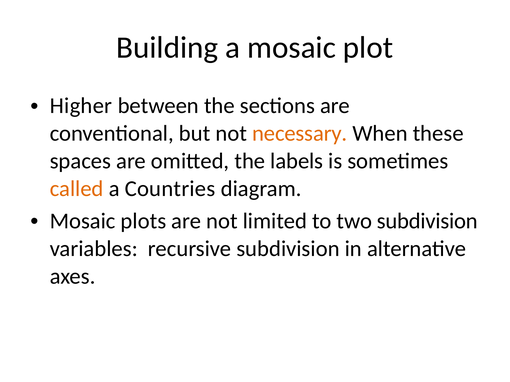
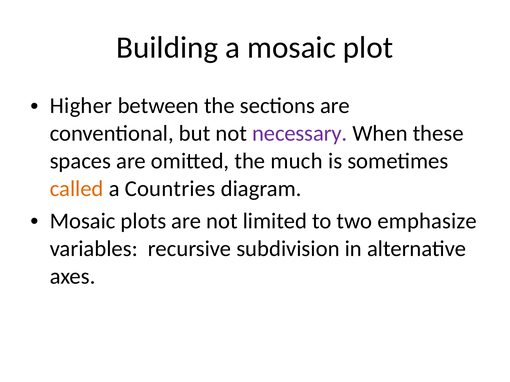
necessary colour: orange -> purple (300, 134)
labels: labels -> much (297, 161)
two subdivision: subdivision -> emphasize (427, 221)
